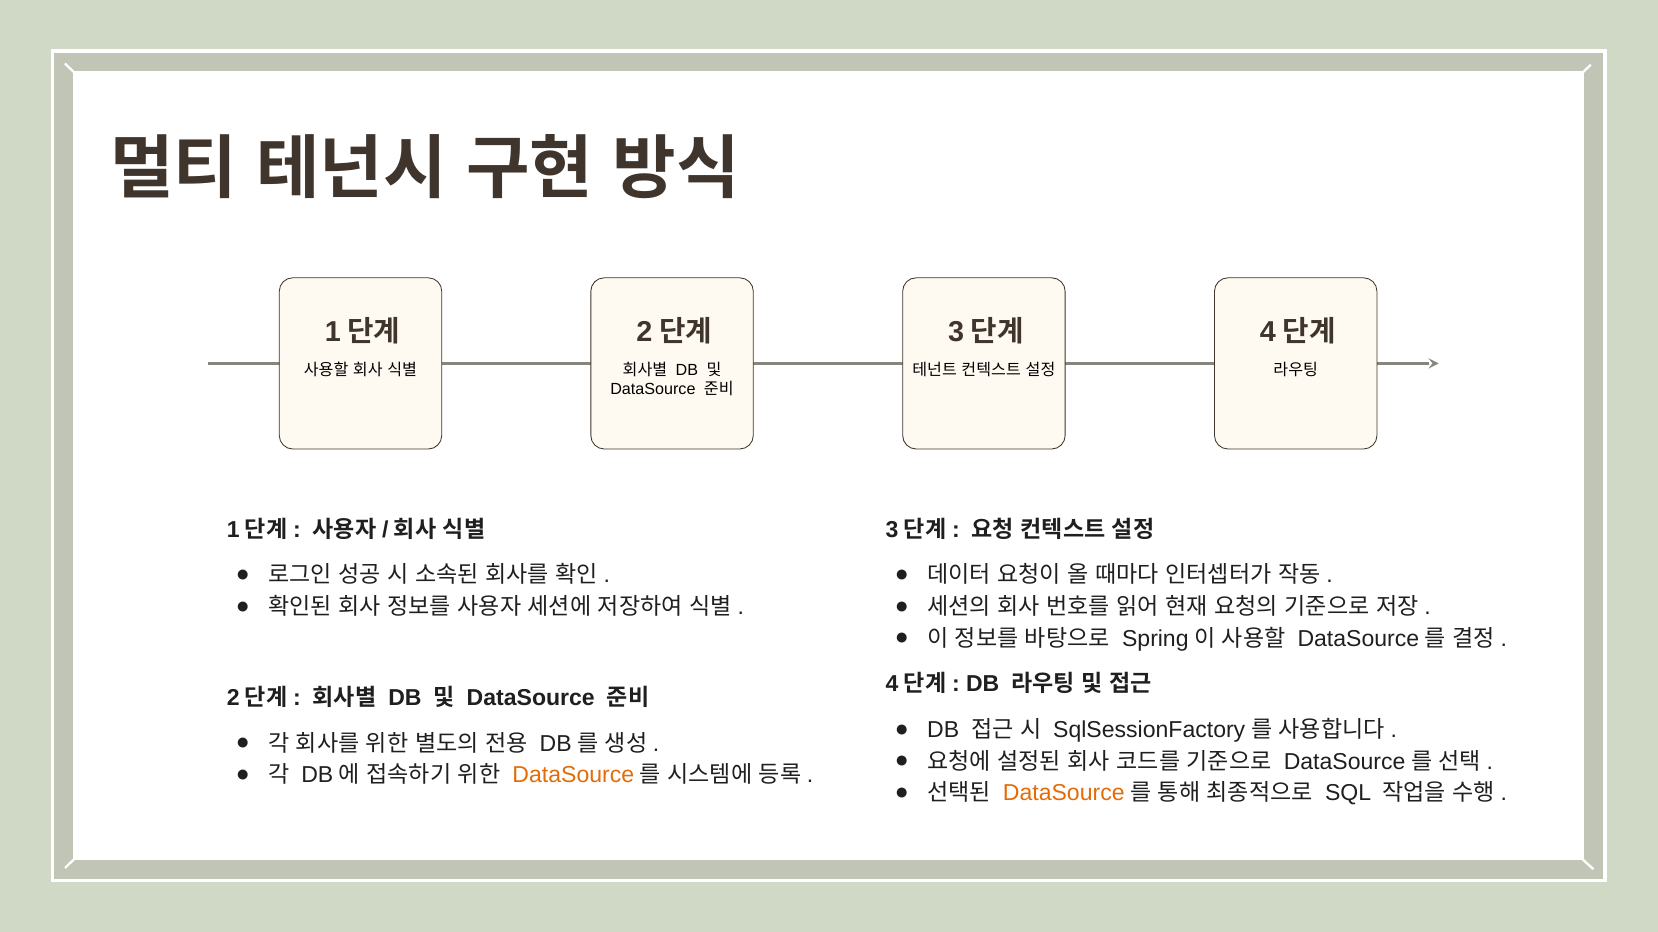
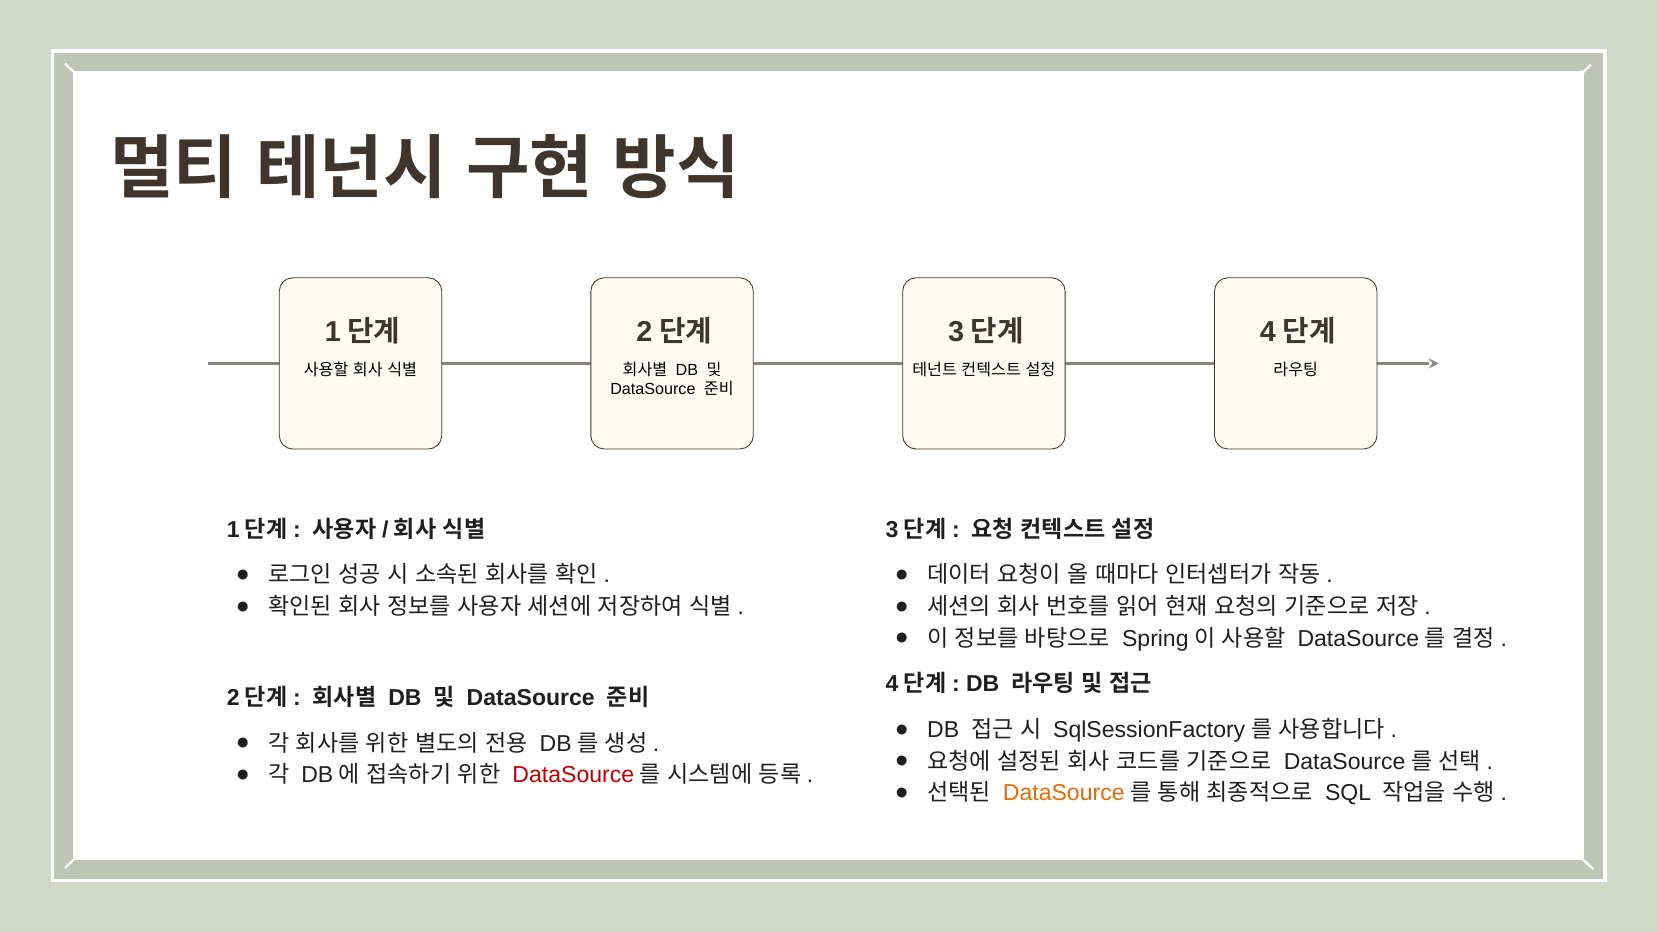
DataSource colour: orange -> red (573, 776)
